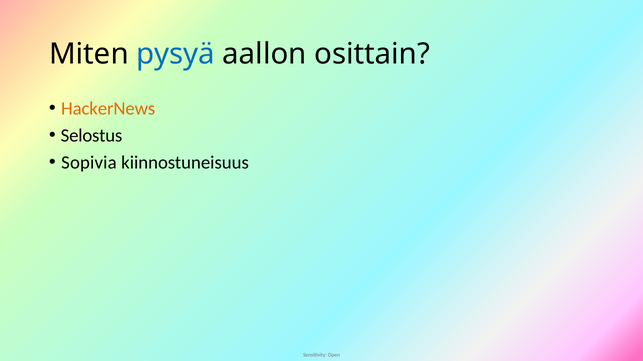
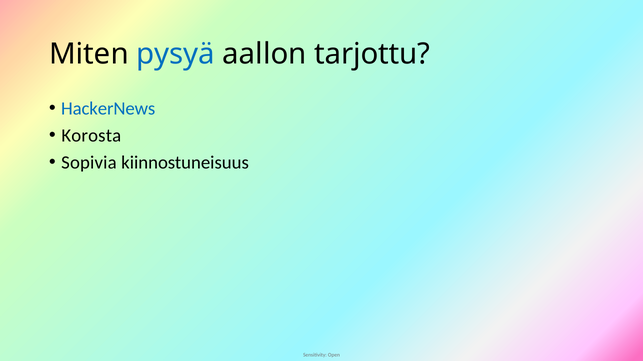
osittain: osittain -> tarjottu (372, 54)
HackerNews colour: orange -> blue (108, 109)
Selostus: Selostus -> Korosta (91, 136)
